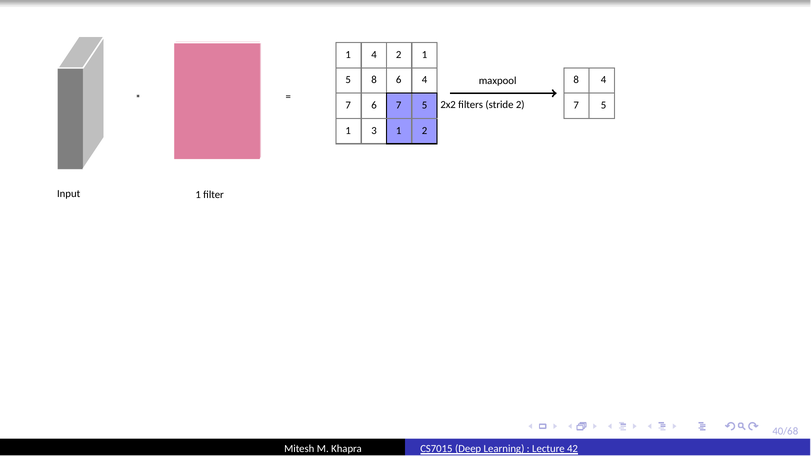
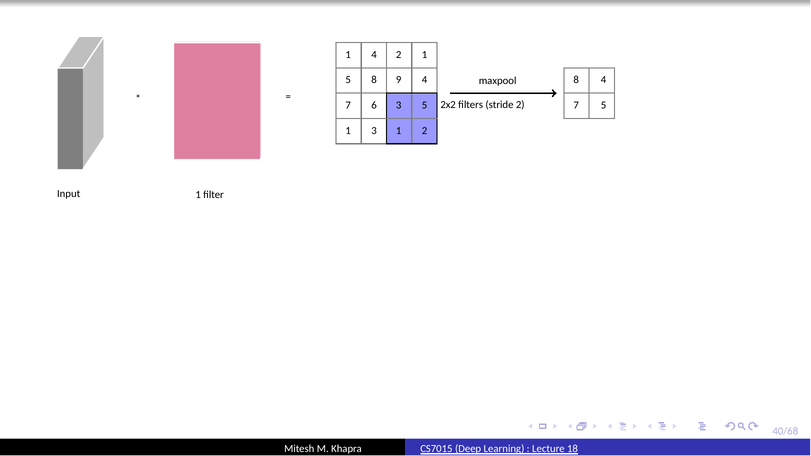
8 6: 6 -> 9 (399, 80)
6 7: 7 -> 3 (399, 105)
42: 42 -> 18 (572, 449)
